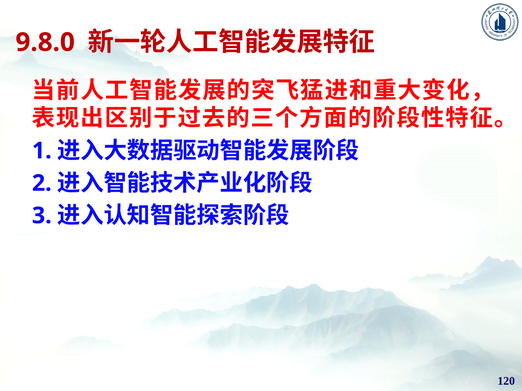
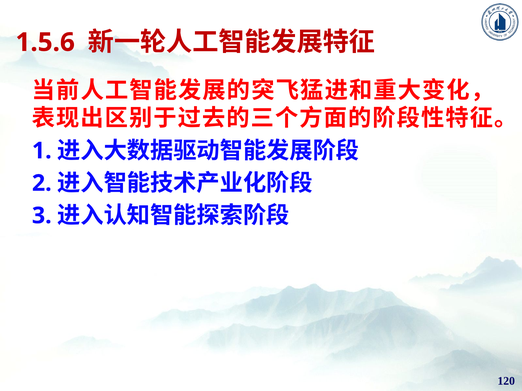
9.8.0: 9.8.0 -> 1.5.6 (45, 42)
